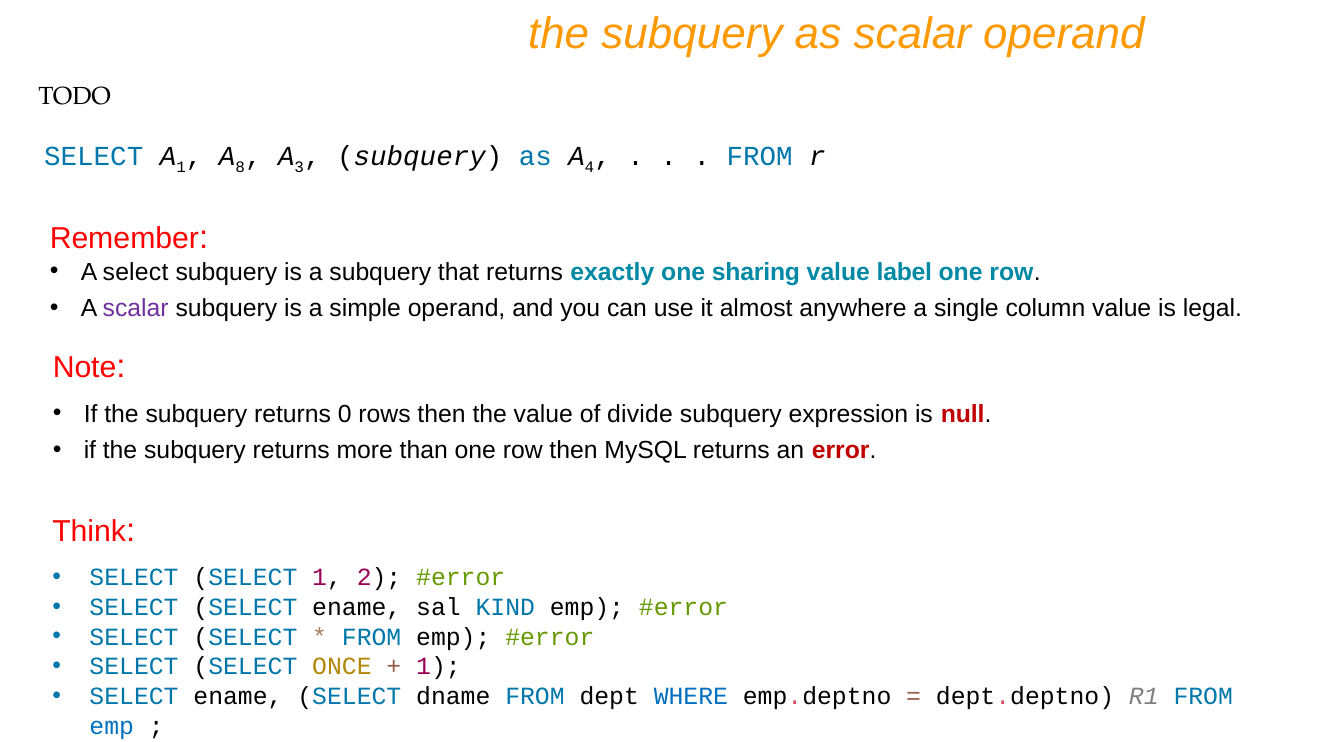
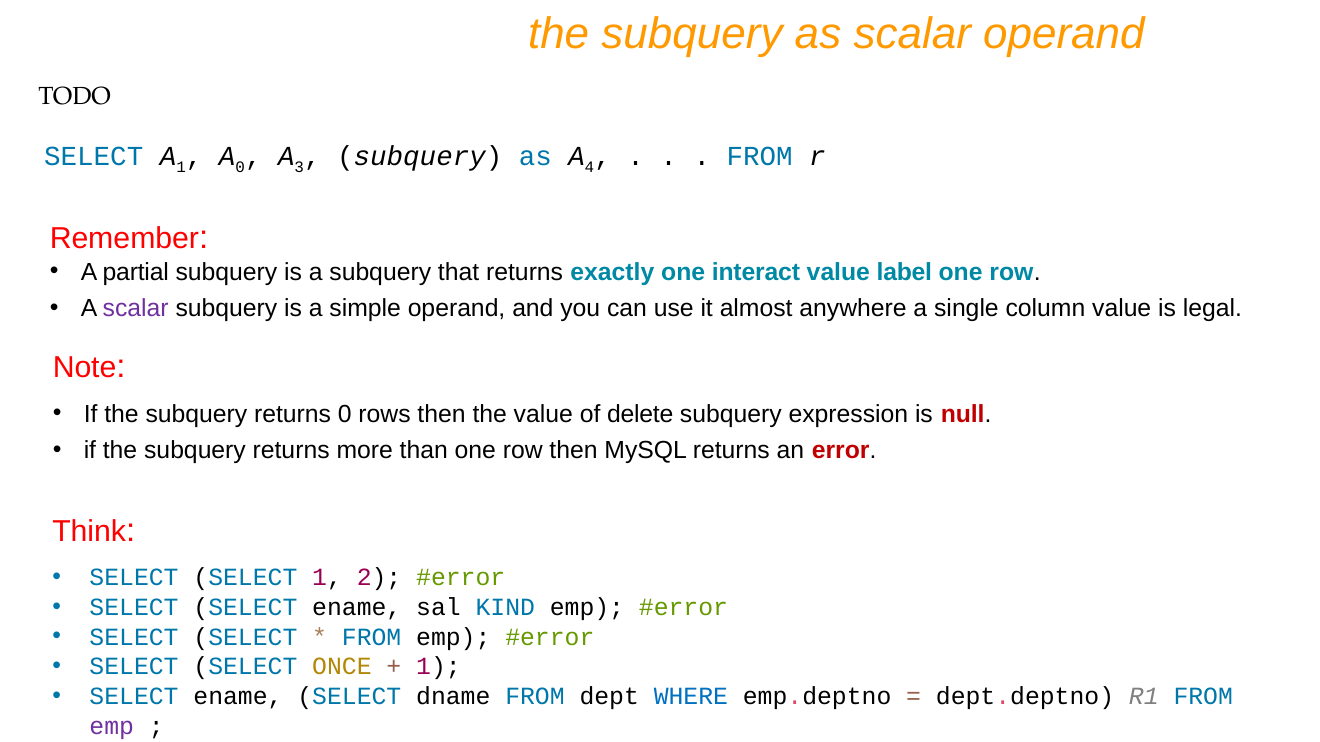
A 8: 8 -> 0 (240, 167)
A select: select -> partial (136, 272)
sharing: sharing -> interact (756, 272)
divide: divide -> delete (640, 414)
emp colour: blue -> purple (112, 726)
